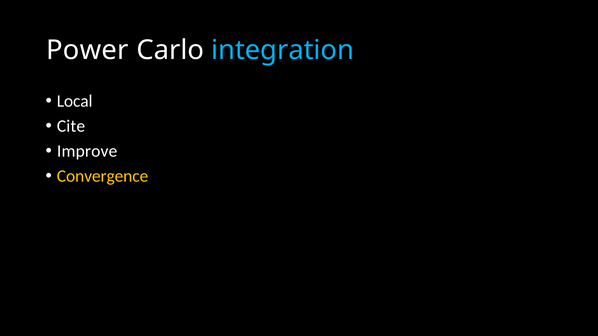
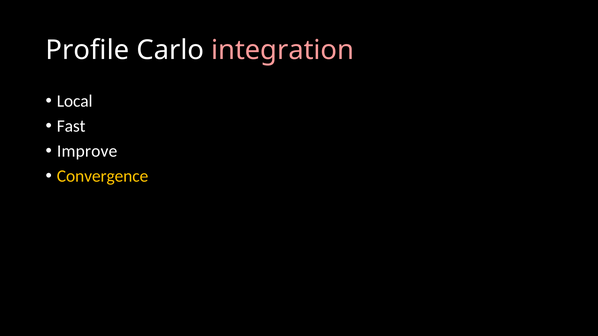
Power: Power -> Profile (87, 50)
integration colour: light blue -> pink (283, 50)
Cite: Cite -> Fast (71, 126)
